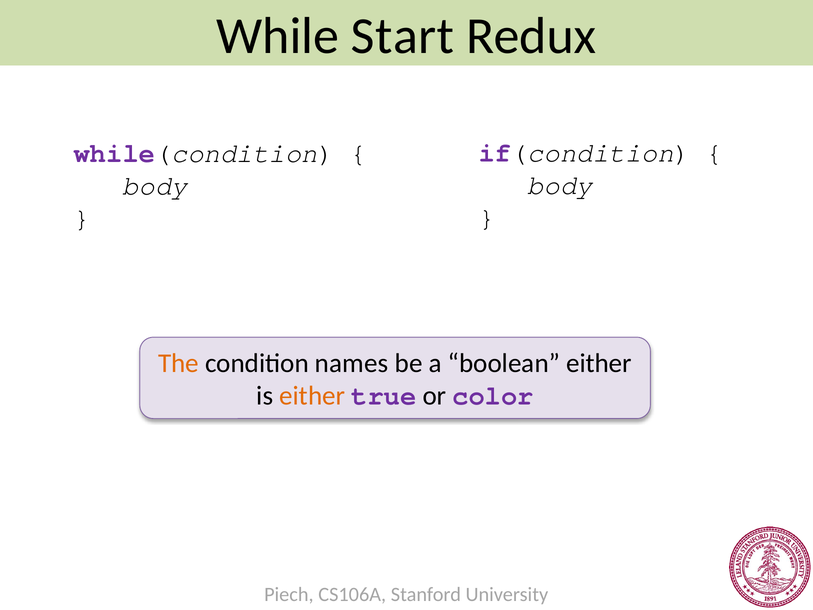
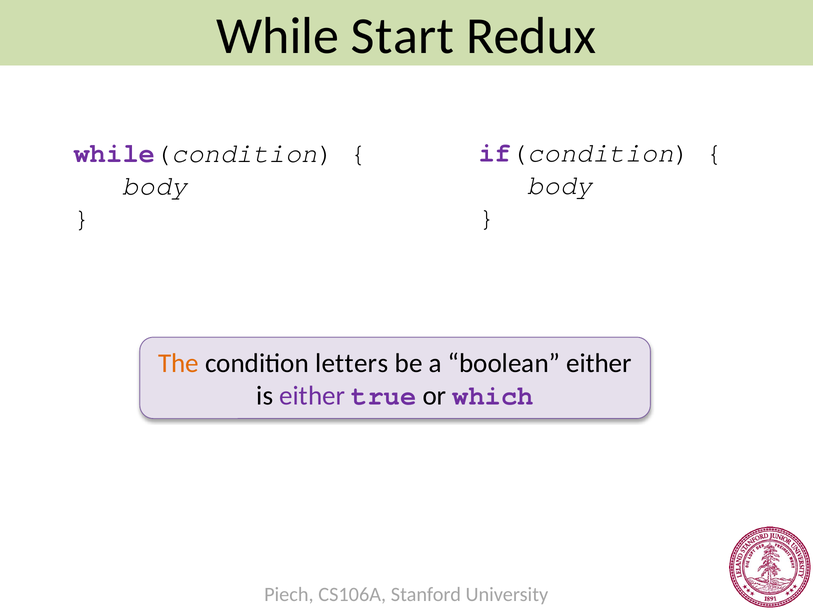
names: names -> letters (352, 363)
either colour: orange -> purple (312, 396)
color: color -> which (493, 396)
